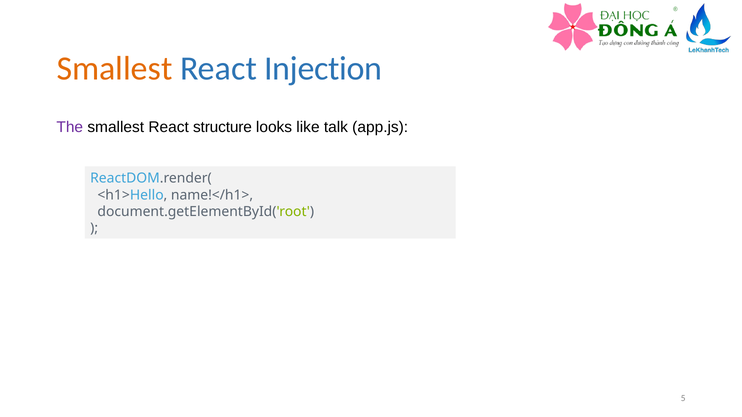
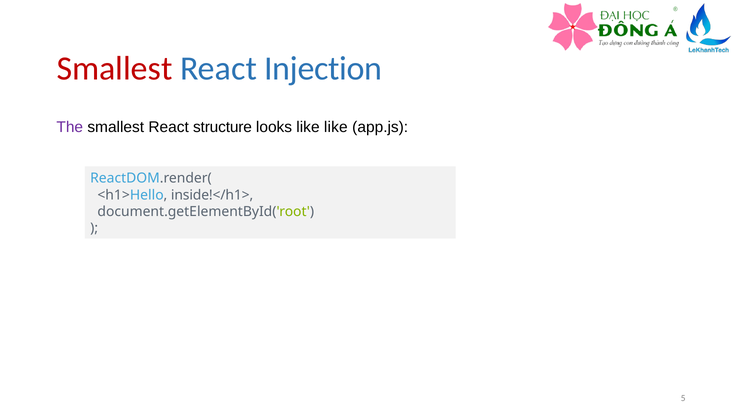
Smallest colour: orange -> red (115, 69)
like talk: talk -> like (336, 127)
name!</h1>: name!</h1> -> inside!</h1> (212, 195)
